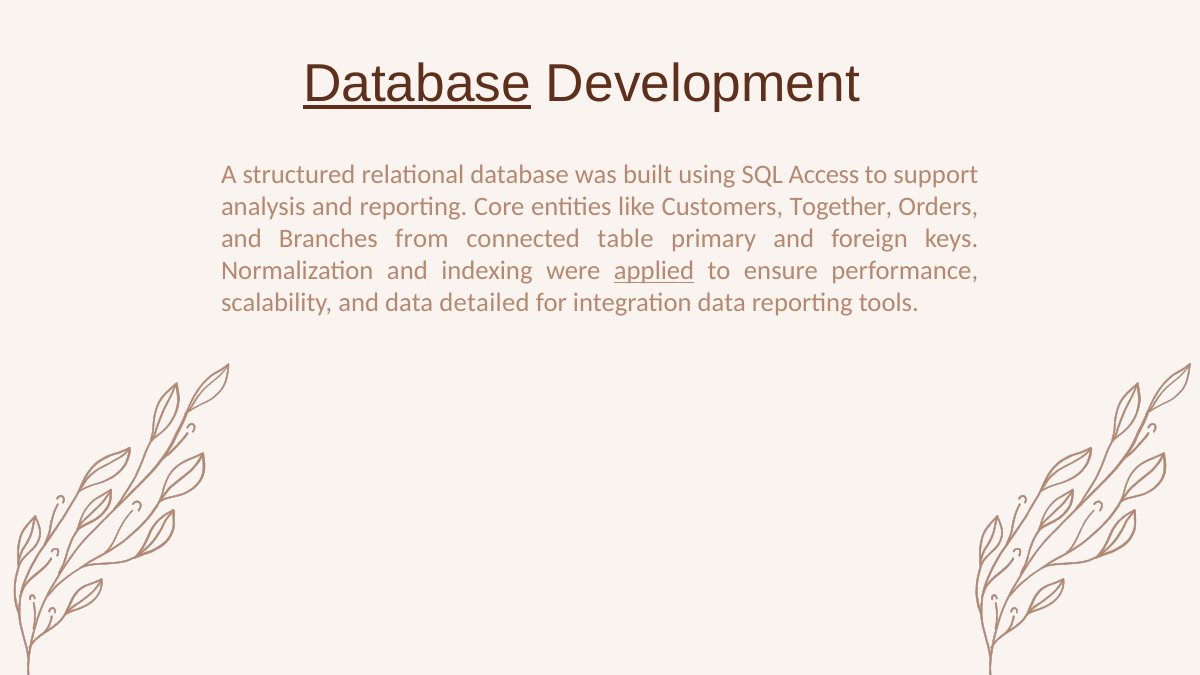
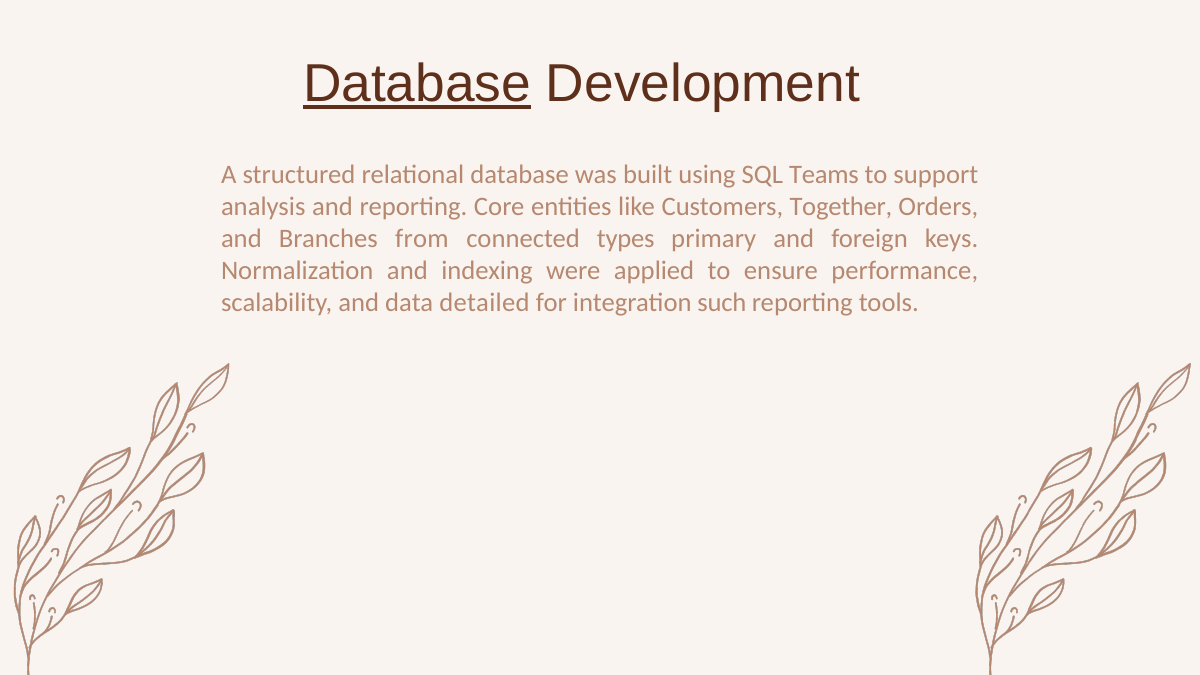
Access: Access -> Teams (824, 175)
table: table -> types (626, 239)
applied underline: present -> none (654, 271)
integration data: data -> such (722, 303)
